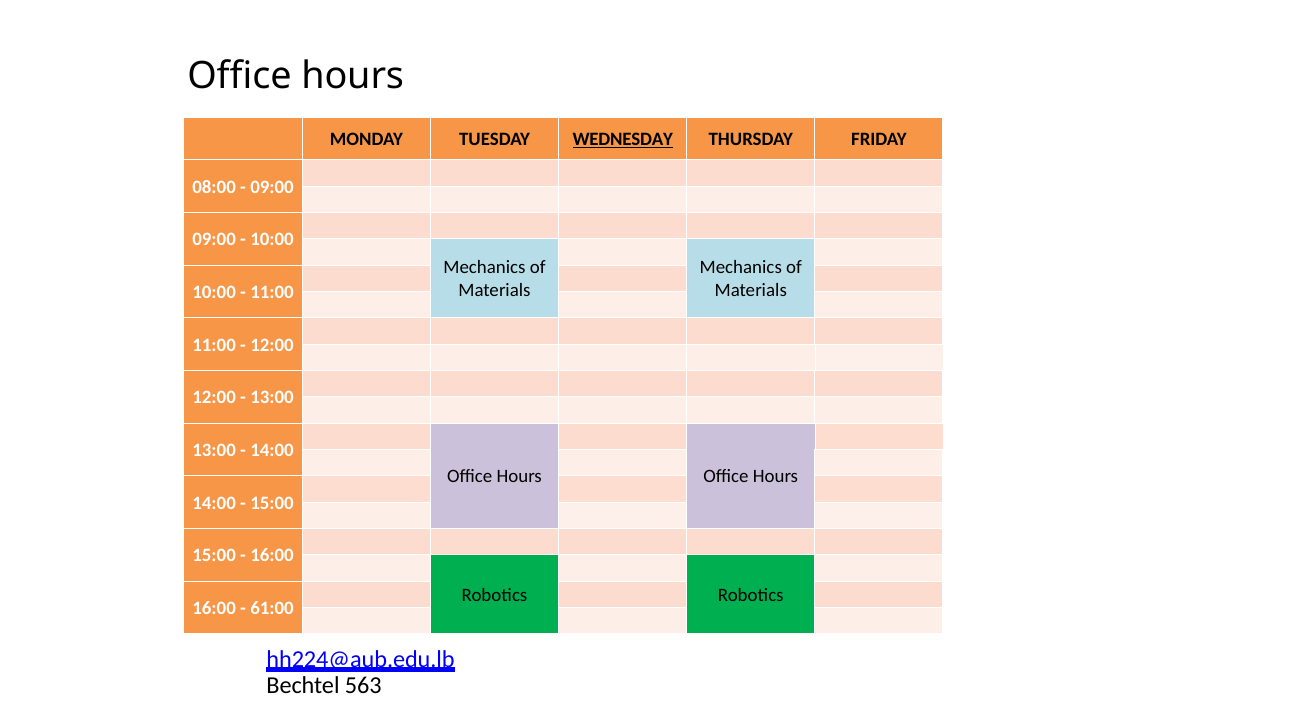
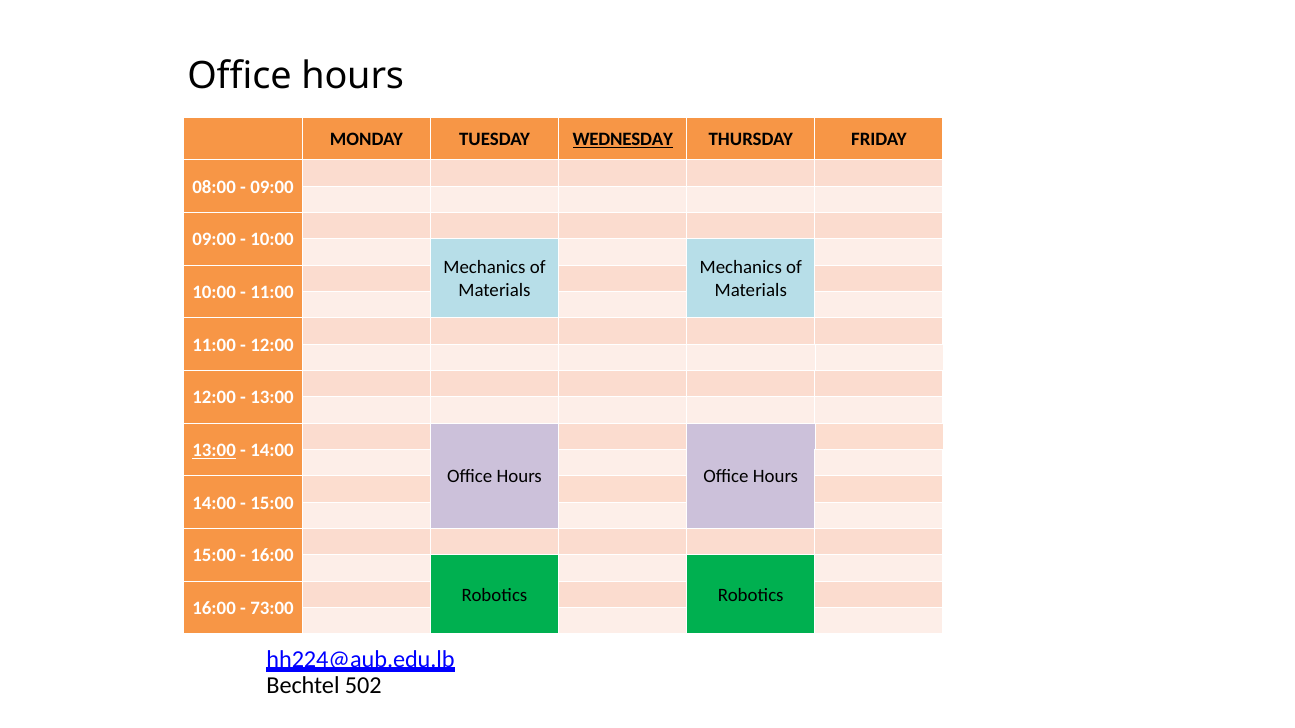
13:00 underline: none -> present (214, 450)
61:00: 61:00 -> 73:00 (272, 609)
563: 563 -> 502 (363, 686)
